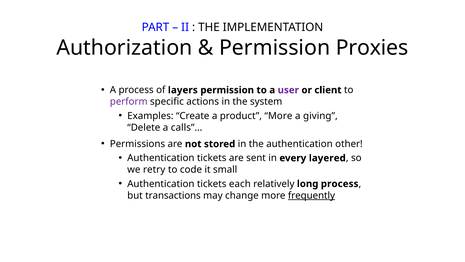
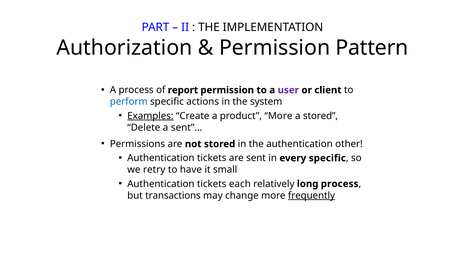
Proxies: Proxies -> Pattern (372, 48)
layers: layers -> report (183, 90)
perform colour: purple -> blue (129, 102)
Examples underline: none -> present (150, 116)
a giving: giving -> stored (321, 116)
calls”…: calls”… -> sent”… (187, 127)
every layered: layered -> specific (327, 158)
code: code -> have (191, 169)
